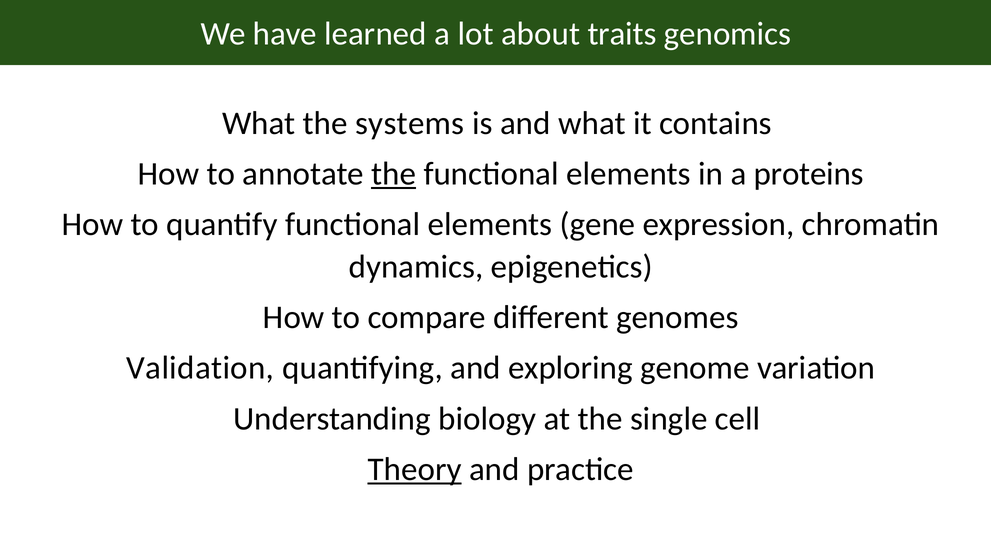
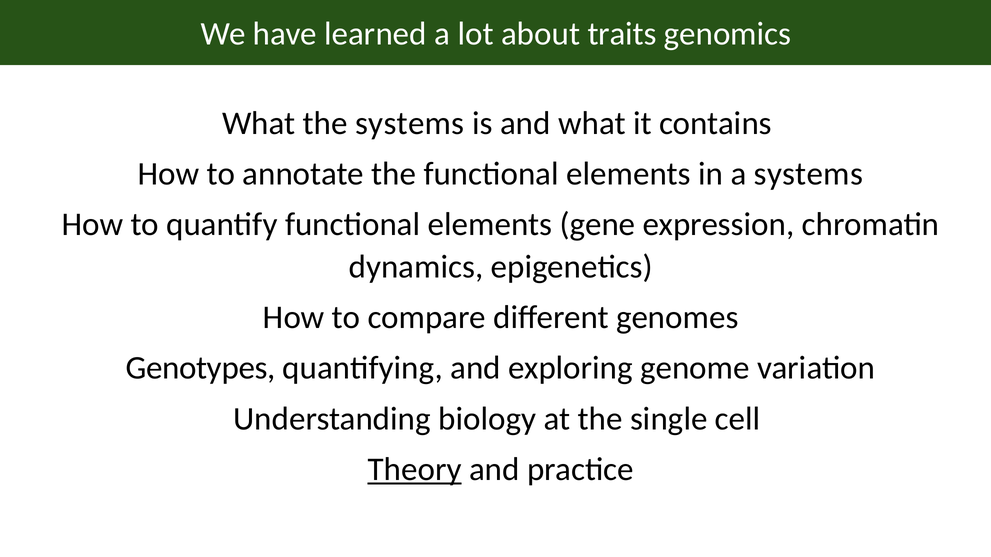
the underline: present -> none (394, 174)
a proteins: proteins -> systems (808, 174)
Validation: Validation -> Genotypes (201, 368)
